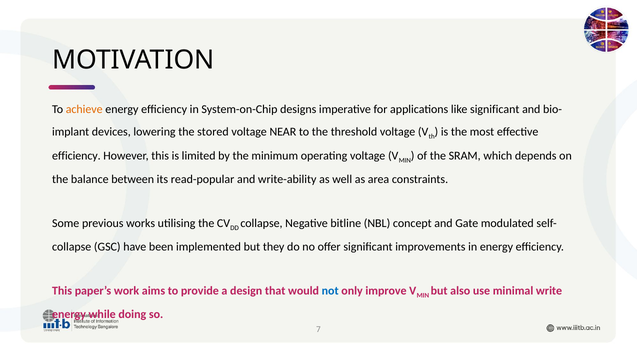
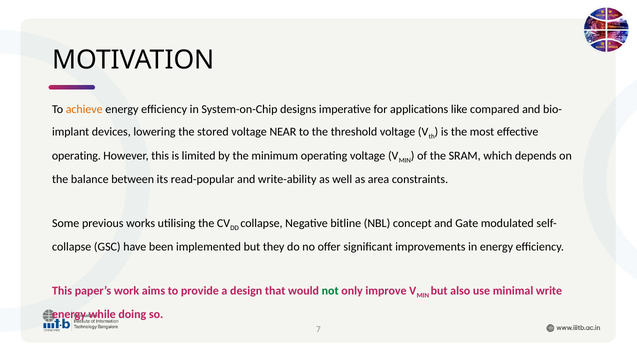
like significant: significant -> compared (495, 109)
efficiency: efficiency -> operating (76, 156)
not colour: blue -> green (330, 291)
